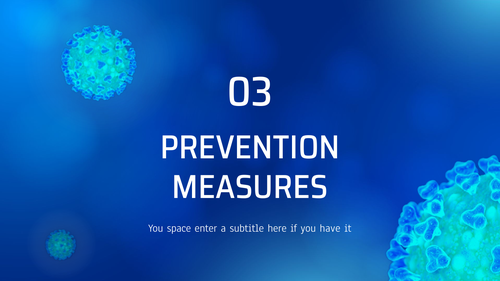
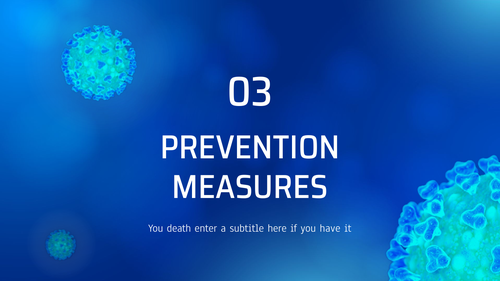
space: space -> death (179, 228)
